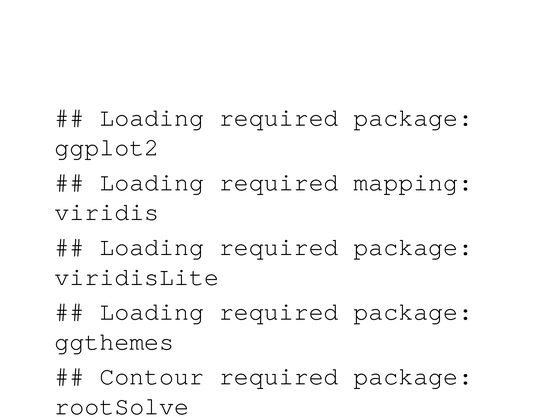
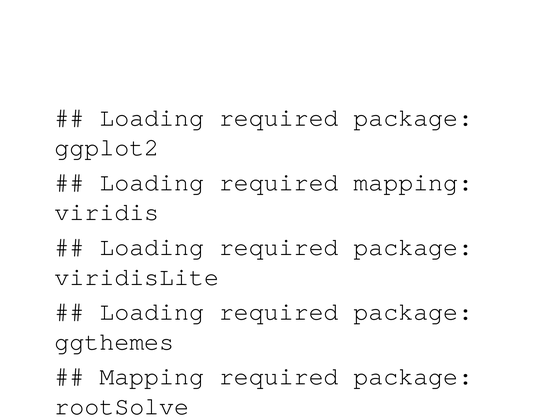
Contour: Contour -> Mapping (152, 376)
